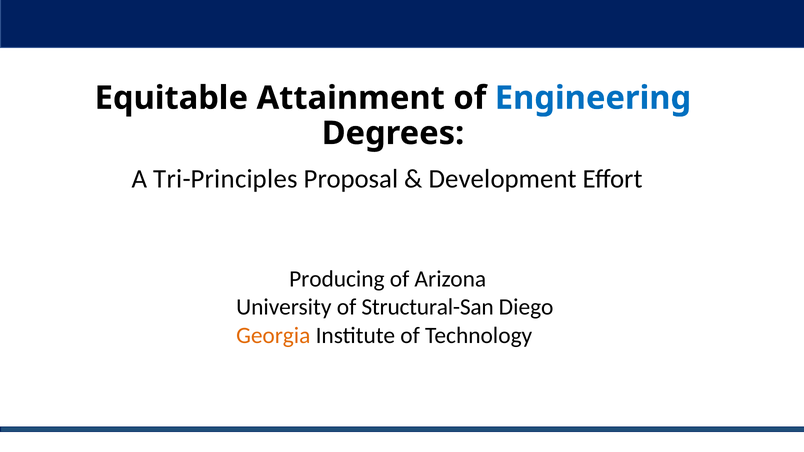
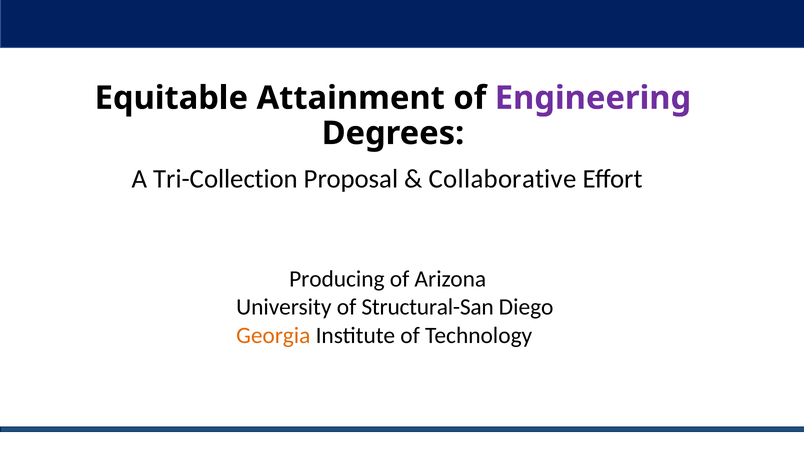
Engineering colour: blue -> purple (593, 98)
Tri-Principles: Tri-Principles -> Tri-Collection (226, 179)
Development: Development -> Collaborative (503, 179)
